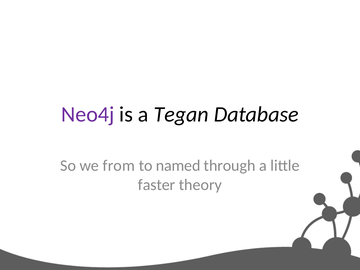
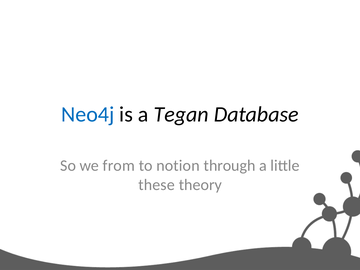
Neo4j colour: purple -> blue (88, 114)
named: named -> notion (178, 166)
faster: faster -> these (157, 185)
